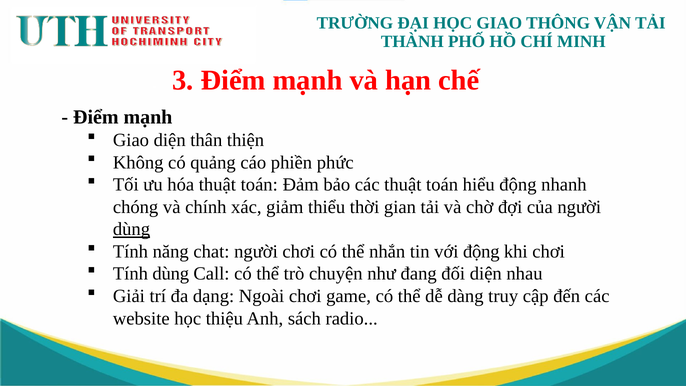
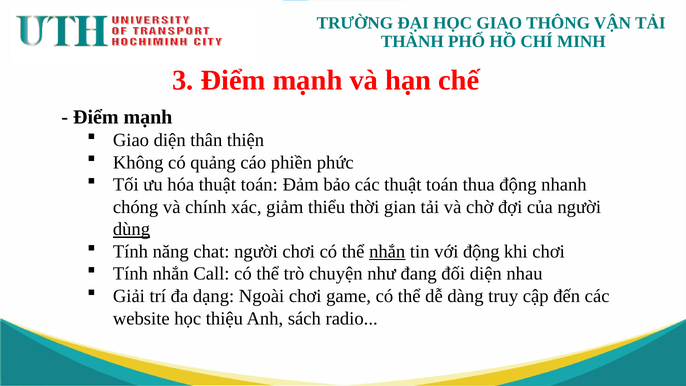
hiểu: hiểu -> thua (479, 185)
nhắn underline: none -> present (387, 251)
Tính dùng: dùng -> nhắn (171, 274)
